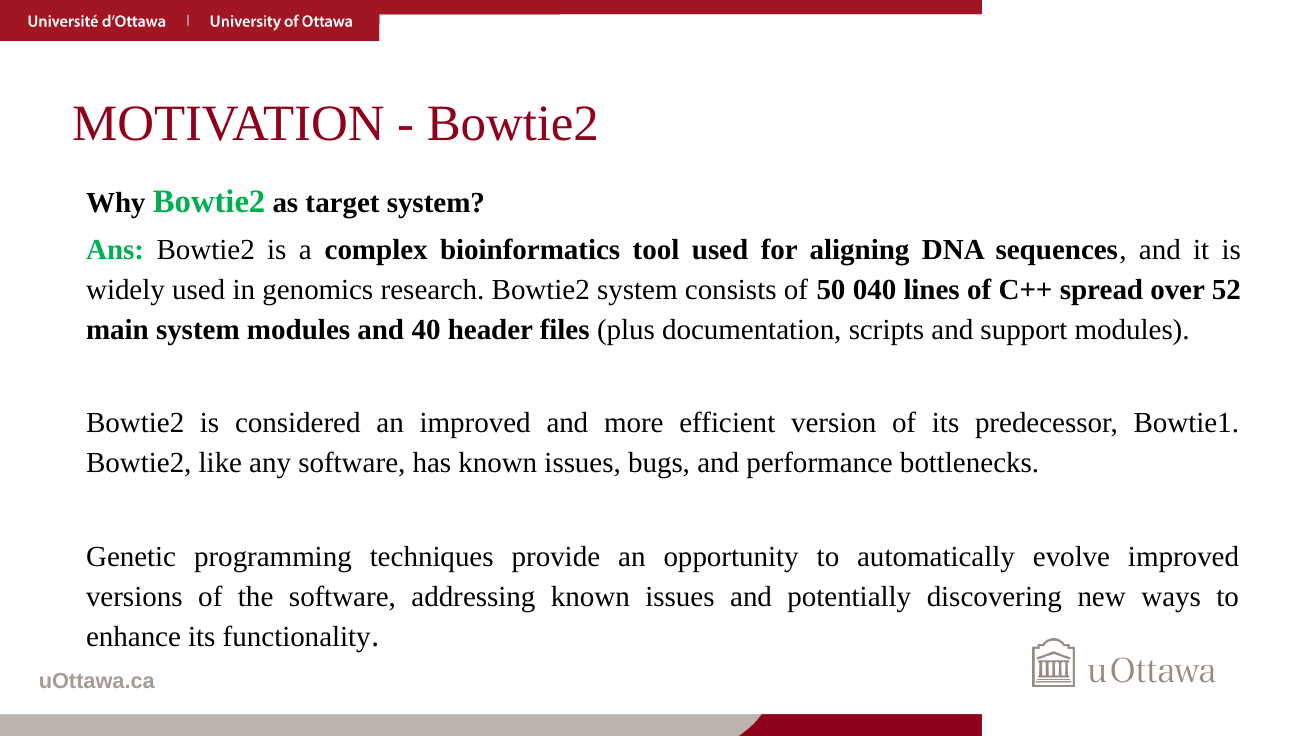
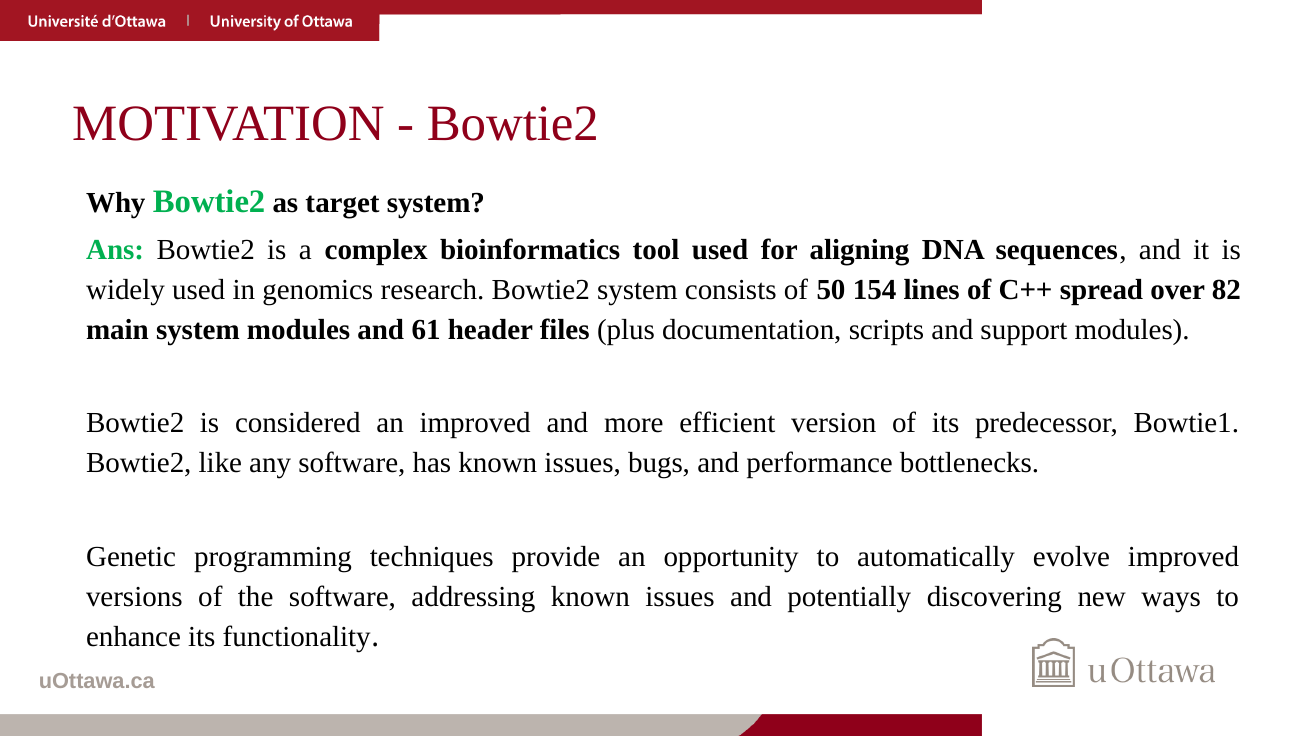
040: 040 -> 154 (875, 290)
52: 52 -> 82 (1226, 290)
40: 40 -> 61 (426, 330)
